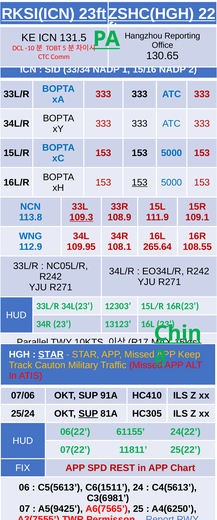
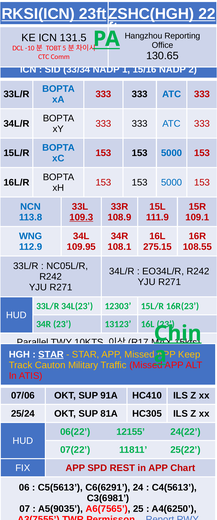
153 underline: present -> none (140, 182)
265.64: 265.64 -> 275.15 (157, 246)
SUP underline: present -> none (88, 413)
61155: 61155 -> 12155 (131, 431)
C6(1511: C6(1511 -> C6(6291 (108, 487)
A5(9425: A5(9425 -> A5(9035 (60, 508)
